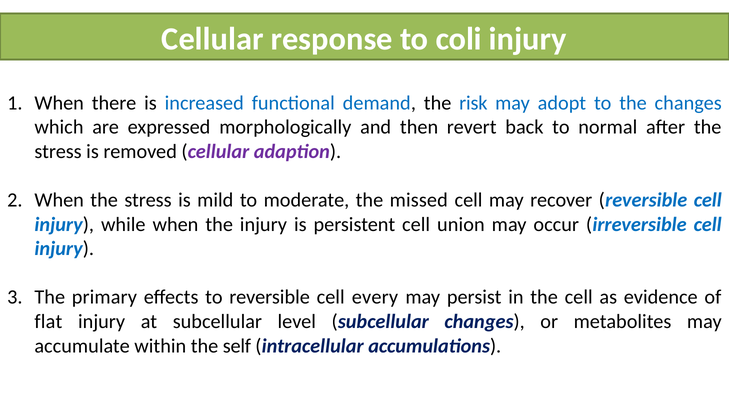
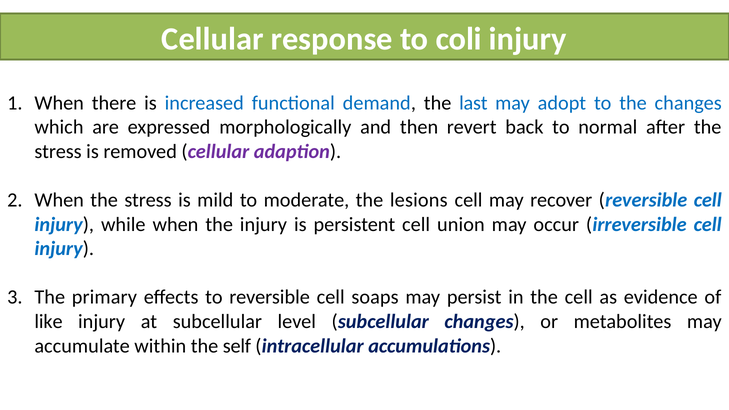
risk: risk -> last (473, 103)
missed: missed -> lesions (419, 200)
every: every -> soaps (375, 297)
flat: flat -> like (49, 322)
